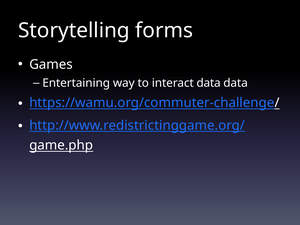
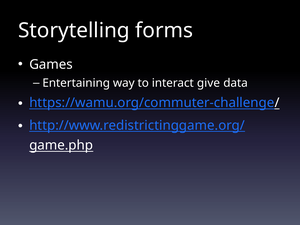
interact data: data -> give (208, 83)
